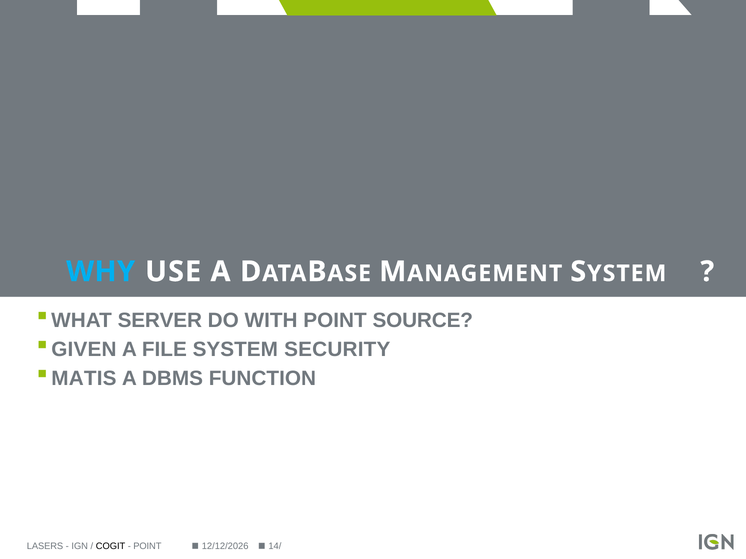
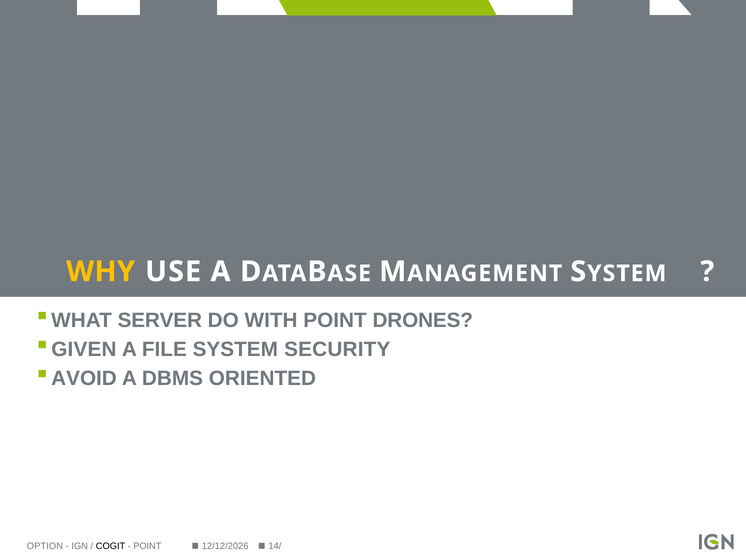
WHY colour: light blue -> yellow (101, 272)
SOURCE: SOURCE -> DRONES (423, 321)
MATIS: MATIS -> AVOID (84, 379)
FUNCTION: FUNCTION -> ORIENTED (262, 379)
LASERS: LASERS -> OPTION (45, 547)
